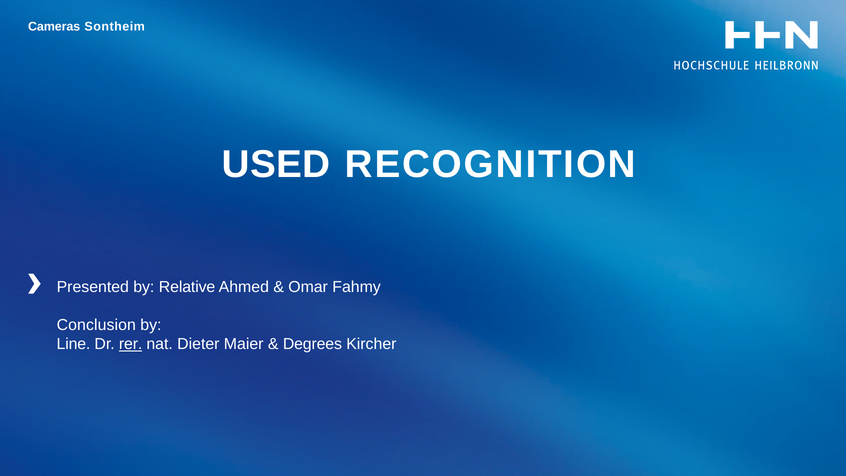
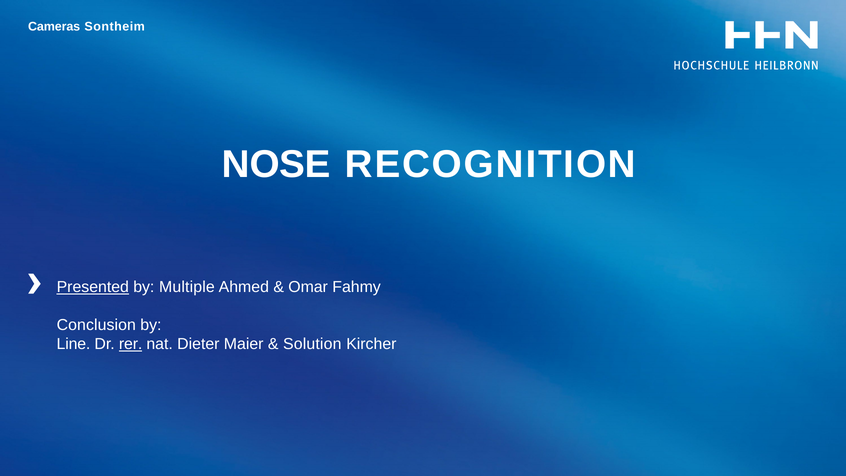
USED: USED -> NOSE (276, 164)
Presented underline: none -> present (93, 287)
Relative: Relative -> Multiple (187, 287)
Degrees: Degrees -> Solution (312, 344)
